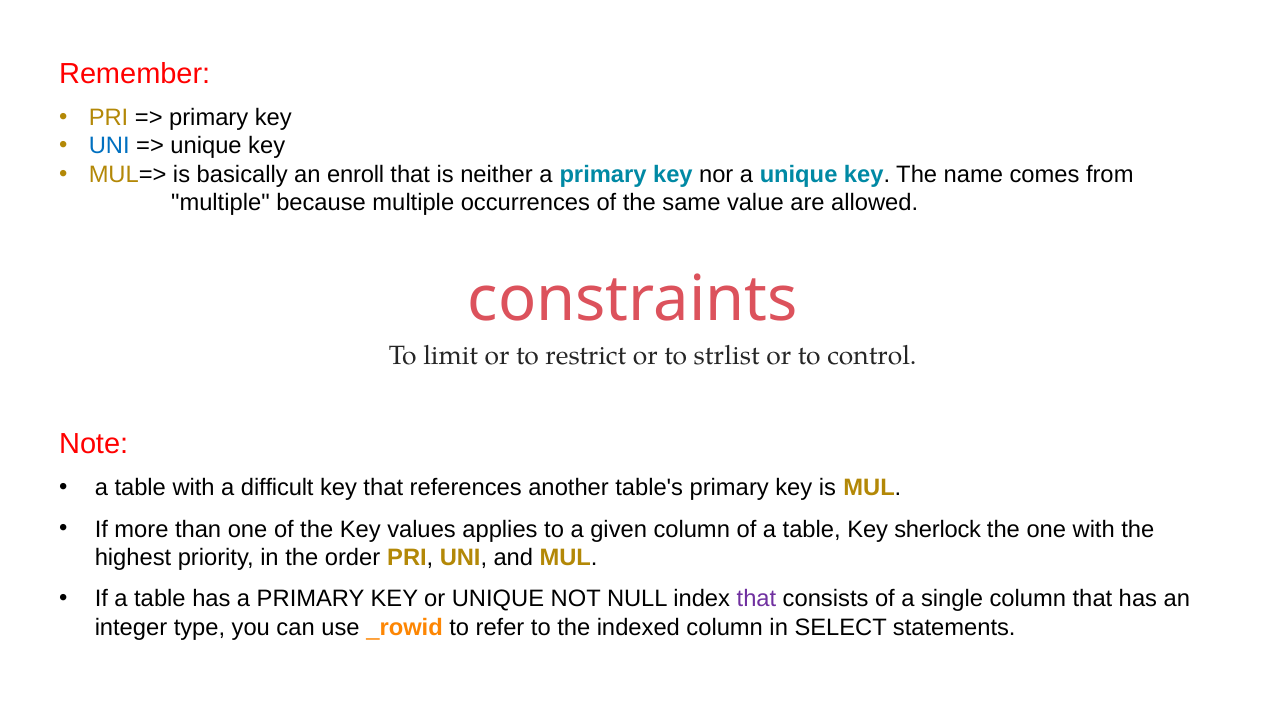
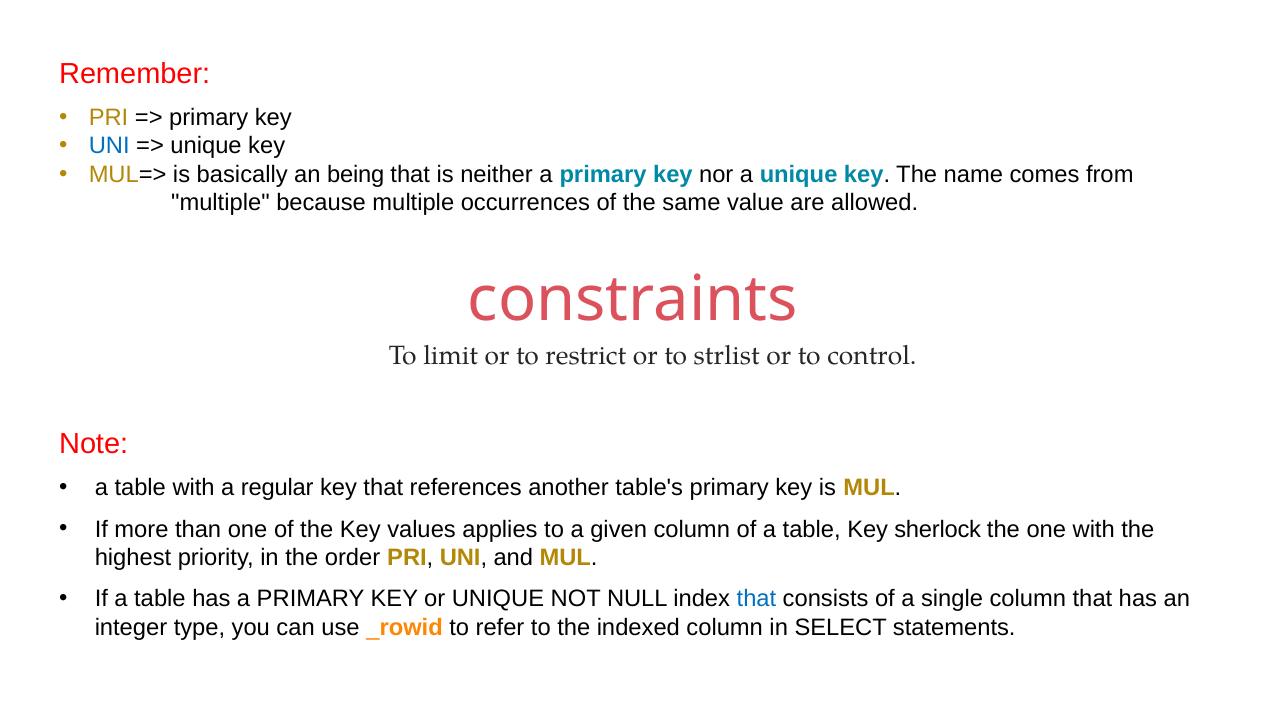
enroll: enroll -> being (356, 174)
difficult: difficult -> regular (277, 488)
that colour: purple -> blue (756, 599)
